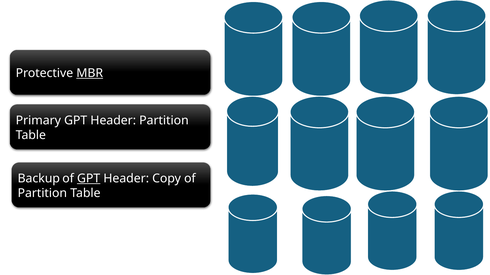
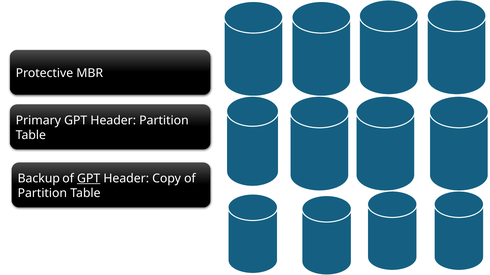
MBR underline: present -> none (90, 73)
